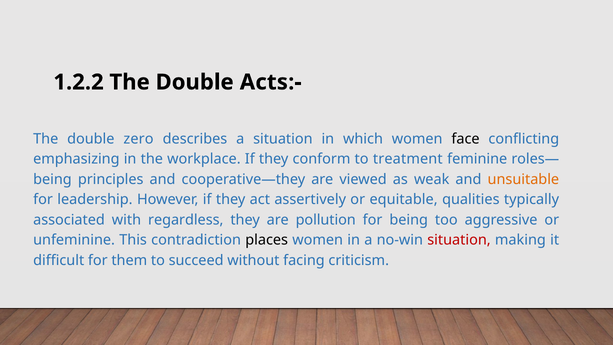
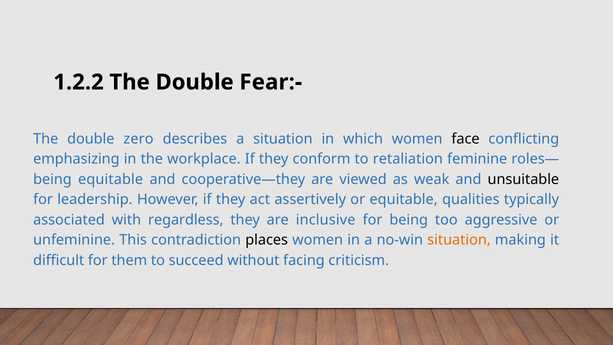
Acts:-: Acts:- -> Fear:- (271, 82)
treatment: treatment -> retaliation (408, 159)
being principles: principles -> equitable (111, 179)
unsuitable colour: orange -> black (523, 179)
pollution: pollution -> inclusive (326, 220)
situation colour: red -> orange (459, 240)
